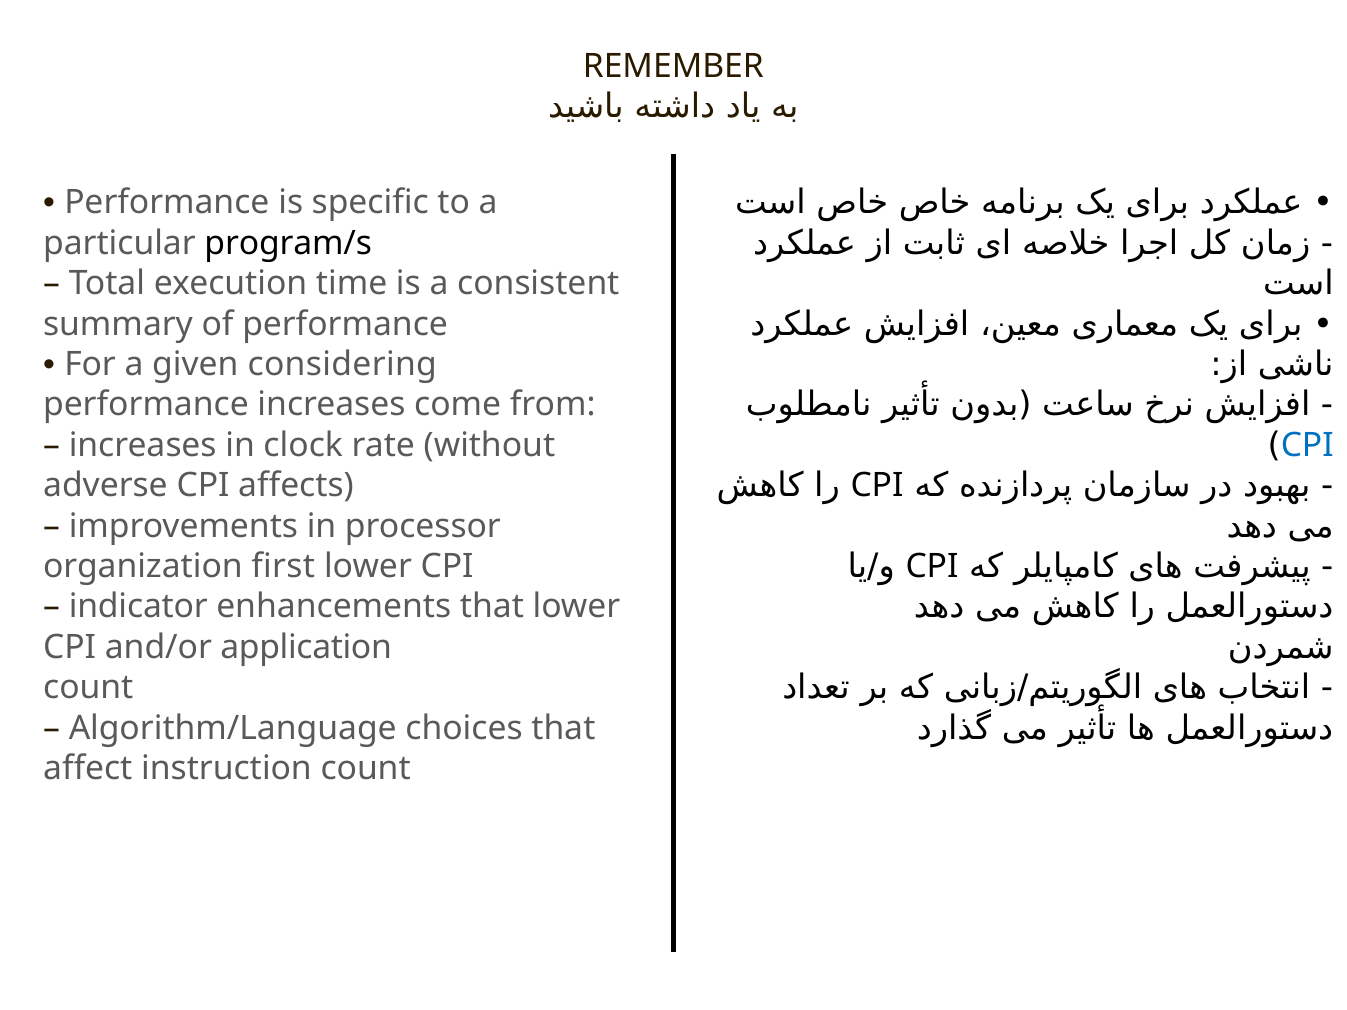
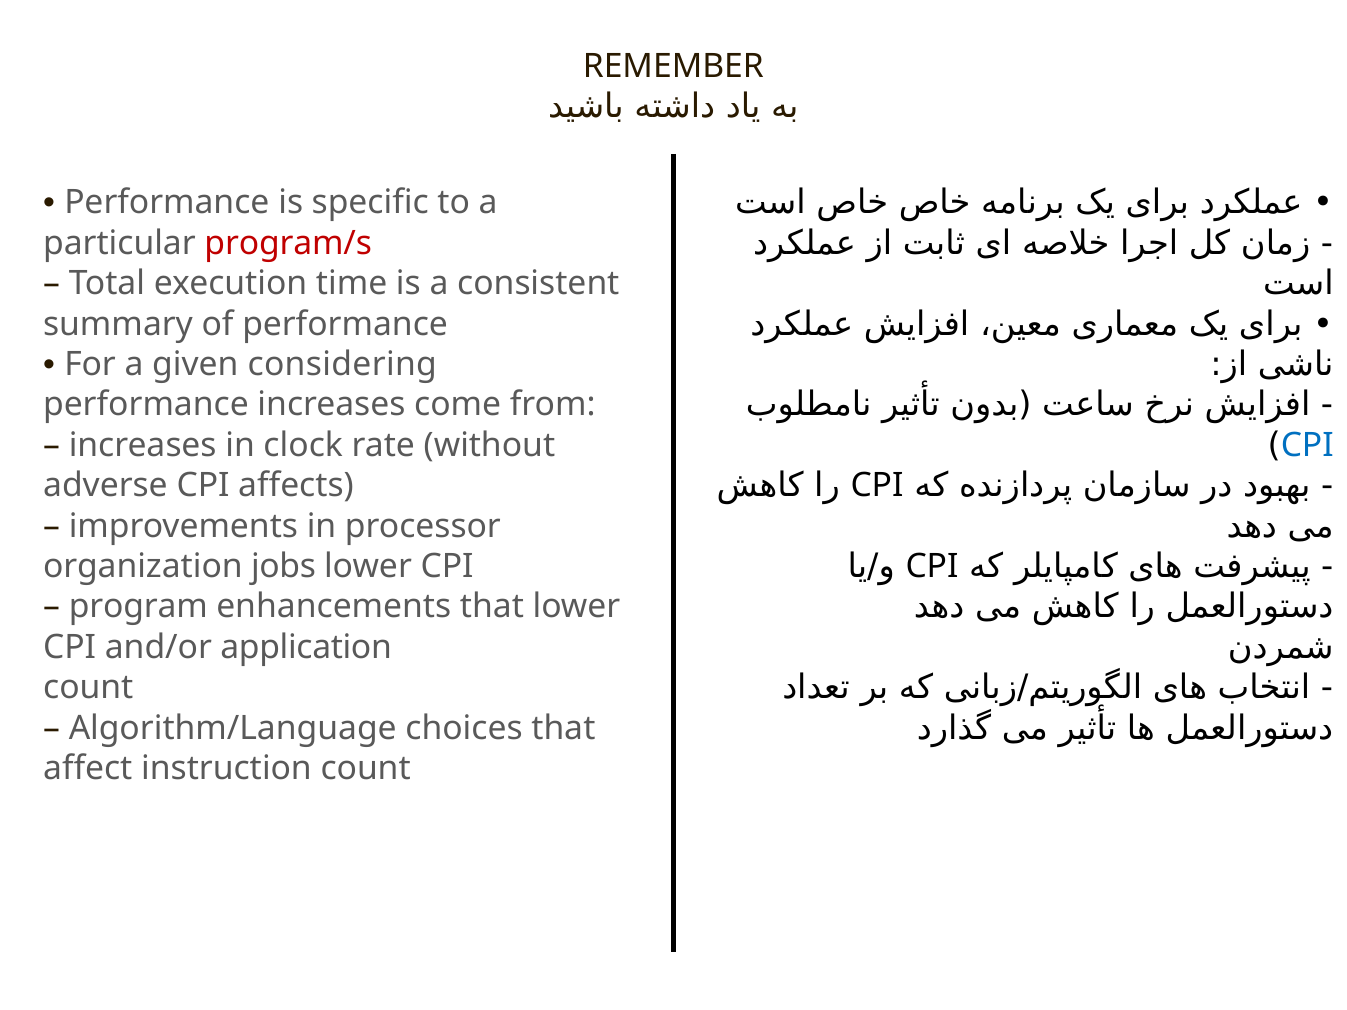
program/s colour: black -> red (288, 243)
first: first -> jobs (283, 566)
indicator: indicator -> program (138, 607)
